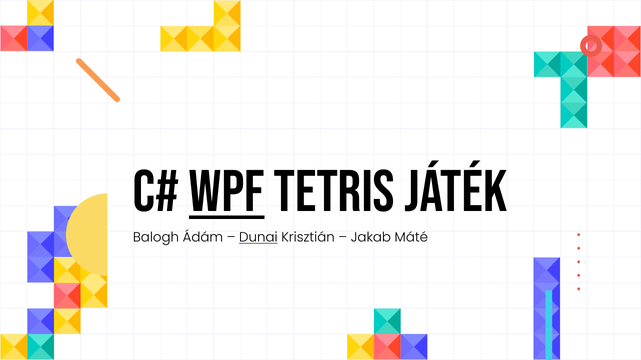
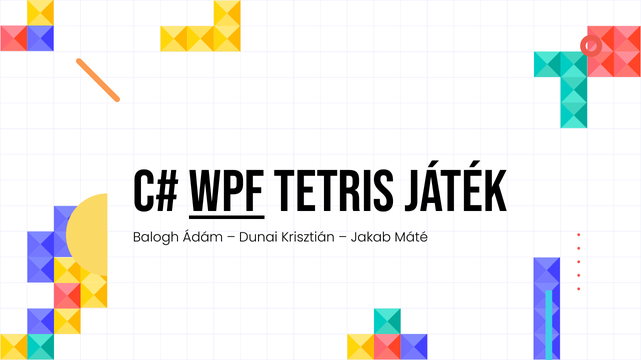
Dunai underline: present -> none (258, 238)
